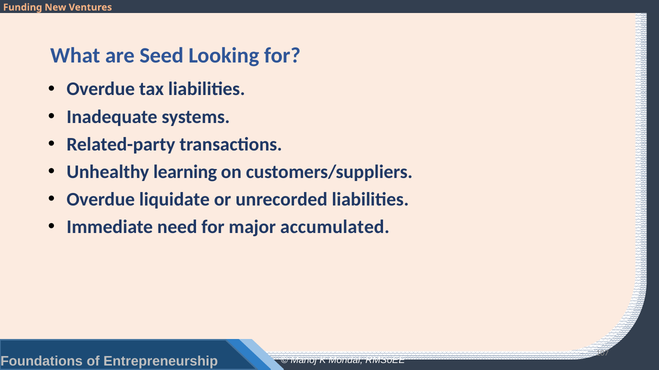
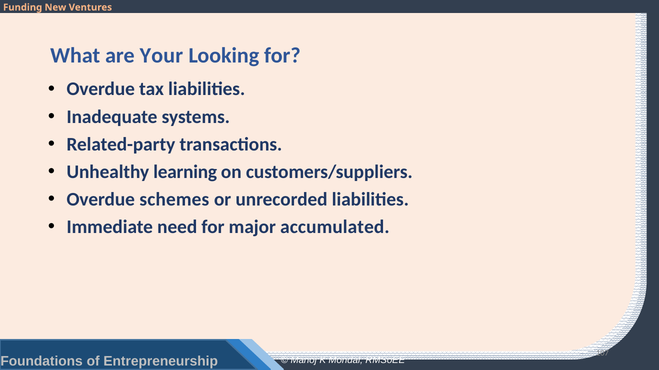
Seed: Seed -> Your (161, 55)
liquidate: liquidate -> schemes (174, 200)
